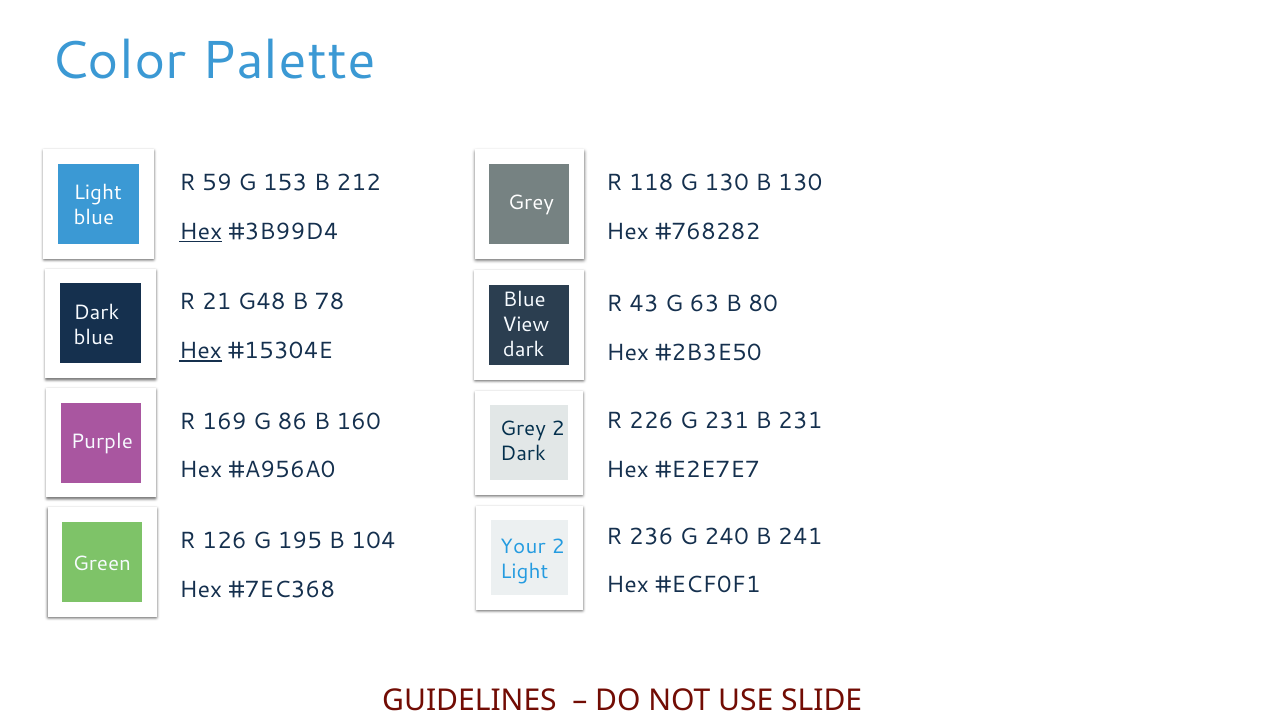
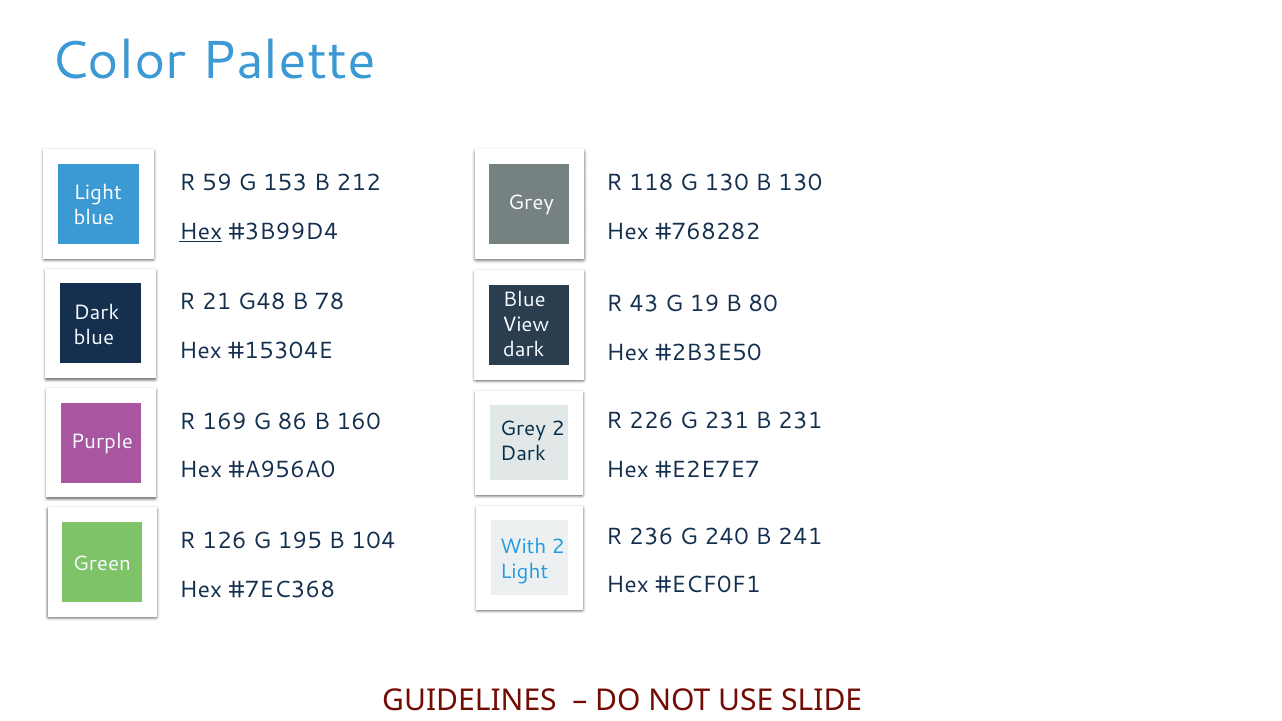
63: 63 -> 19 (705, 304)
Hex underline: present -> none (200, 351)
Your: Your -> With (523, 547)
